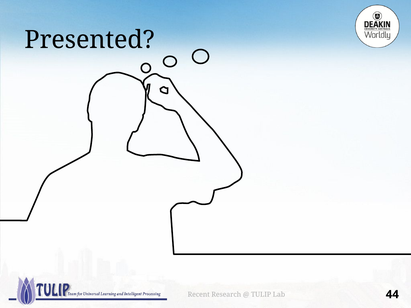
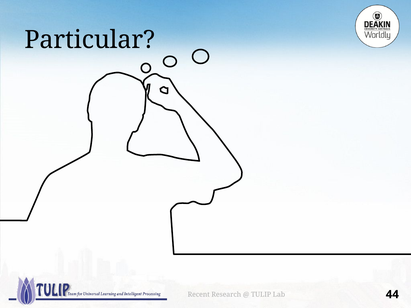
Presented: Presented -> Particular (90, 40)
